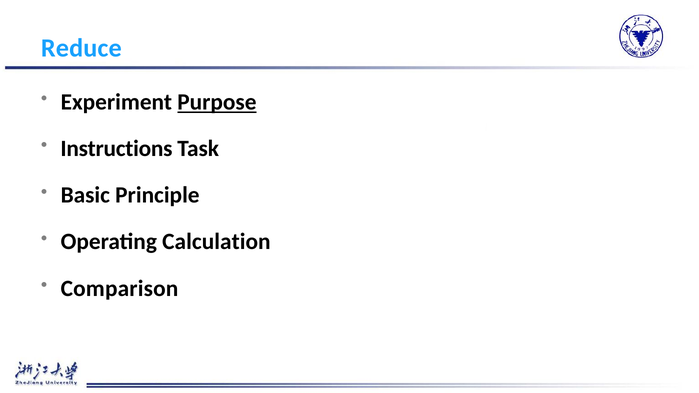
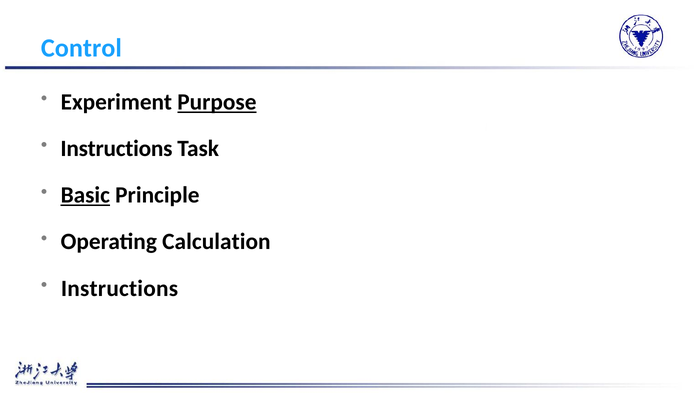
Reduce: Reduce -> Control (81, 48)
Basic underline: none -> present (85, 195)
Comparison: Comparison -> Instructions (119, 289)
